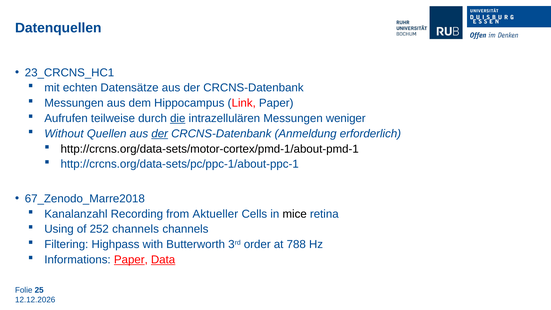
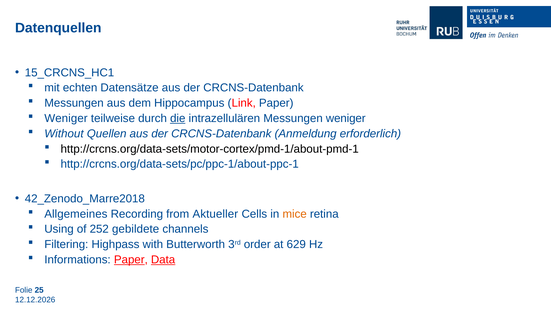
23_CRCNS_HC1: 23_CRCNS_HC1 -> 15_CRCNS_HC1 (70, 73)
Aufrufen: Aufrufen -> Weniger (66, 118)
der underline: present -> none (160, 134)
67_Zenodo_Marre2018: 67_Zenodo_Marre2018 -> 42_Zenodo_Marre2018 (85, 199)
Kanalanzahl: Kanalanzahl -> Allgemeines (76, 214)
mice colour: black -> orange (295, 214)
252 channels: channels -> gebildete (136, 229)
788: 788 -> 629 (296, 244)
